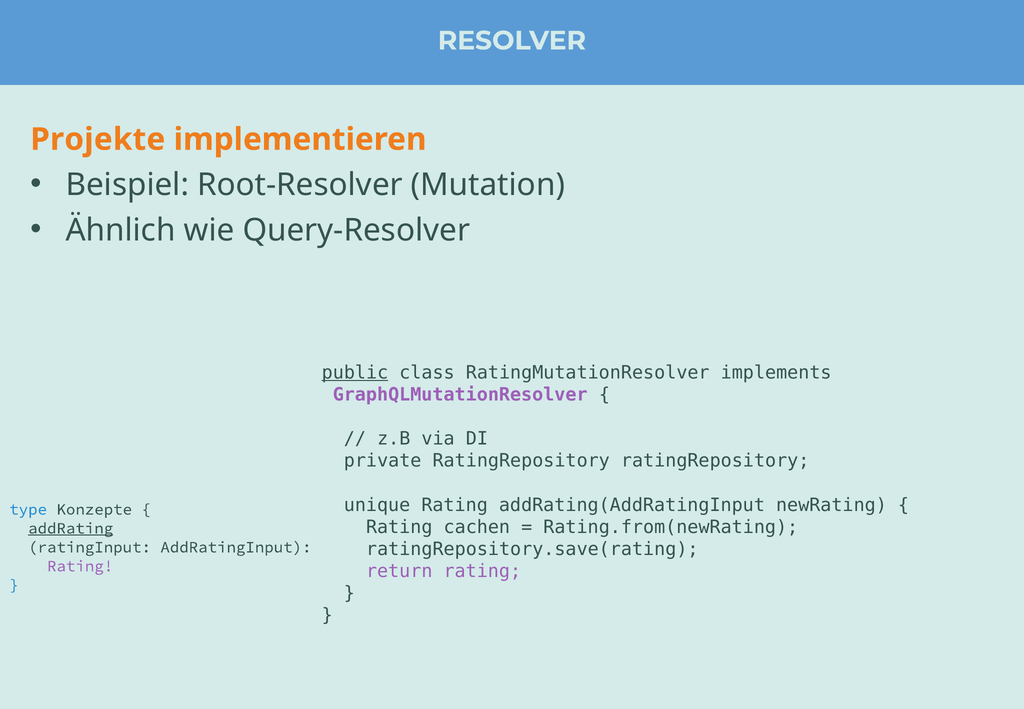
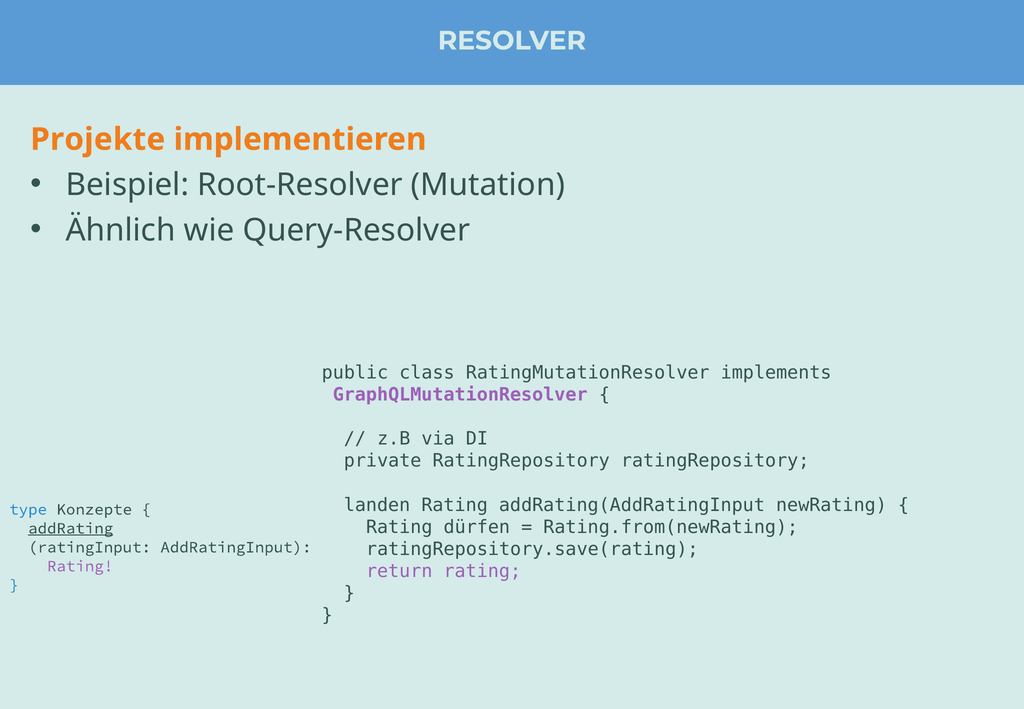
public underline: present -> none (355, 373)
unique: unique -> landen (377, 505)
cachen: cachen -> dürfen (477, 527)
